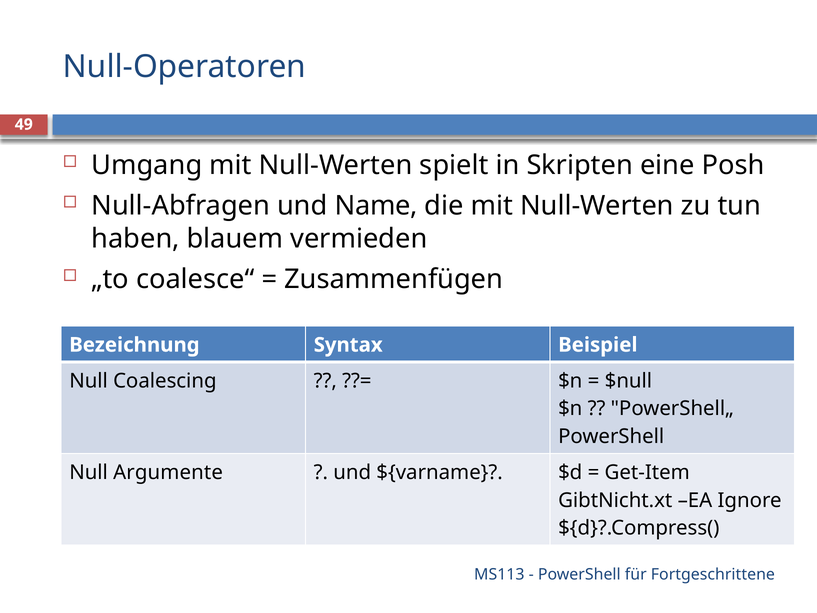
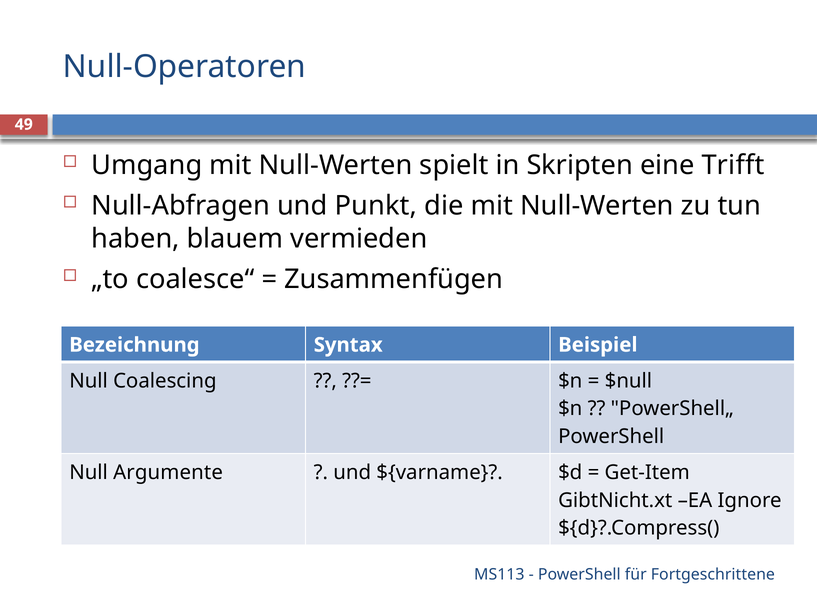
Posh: Posh -> Trifft (733, 165)
Name: Name -> Punkt (376, 206)
